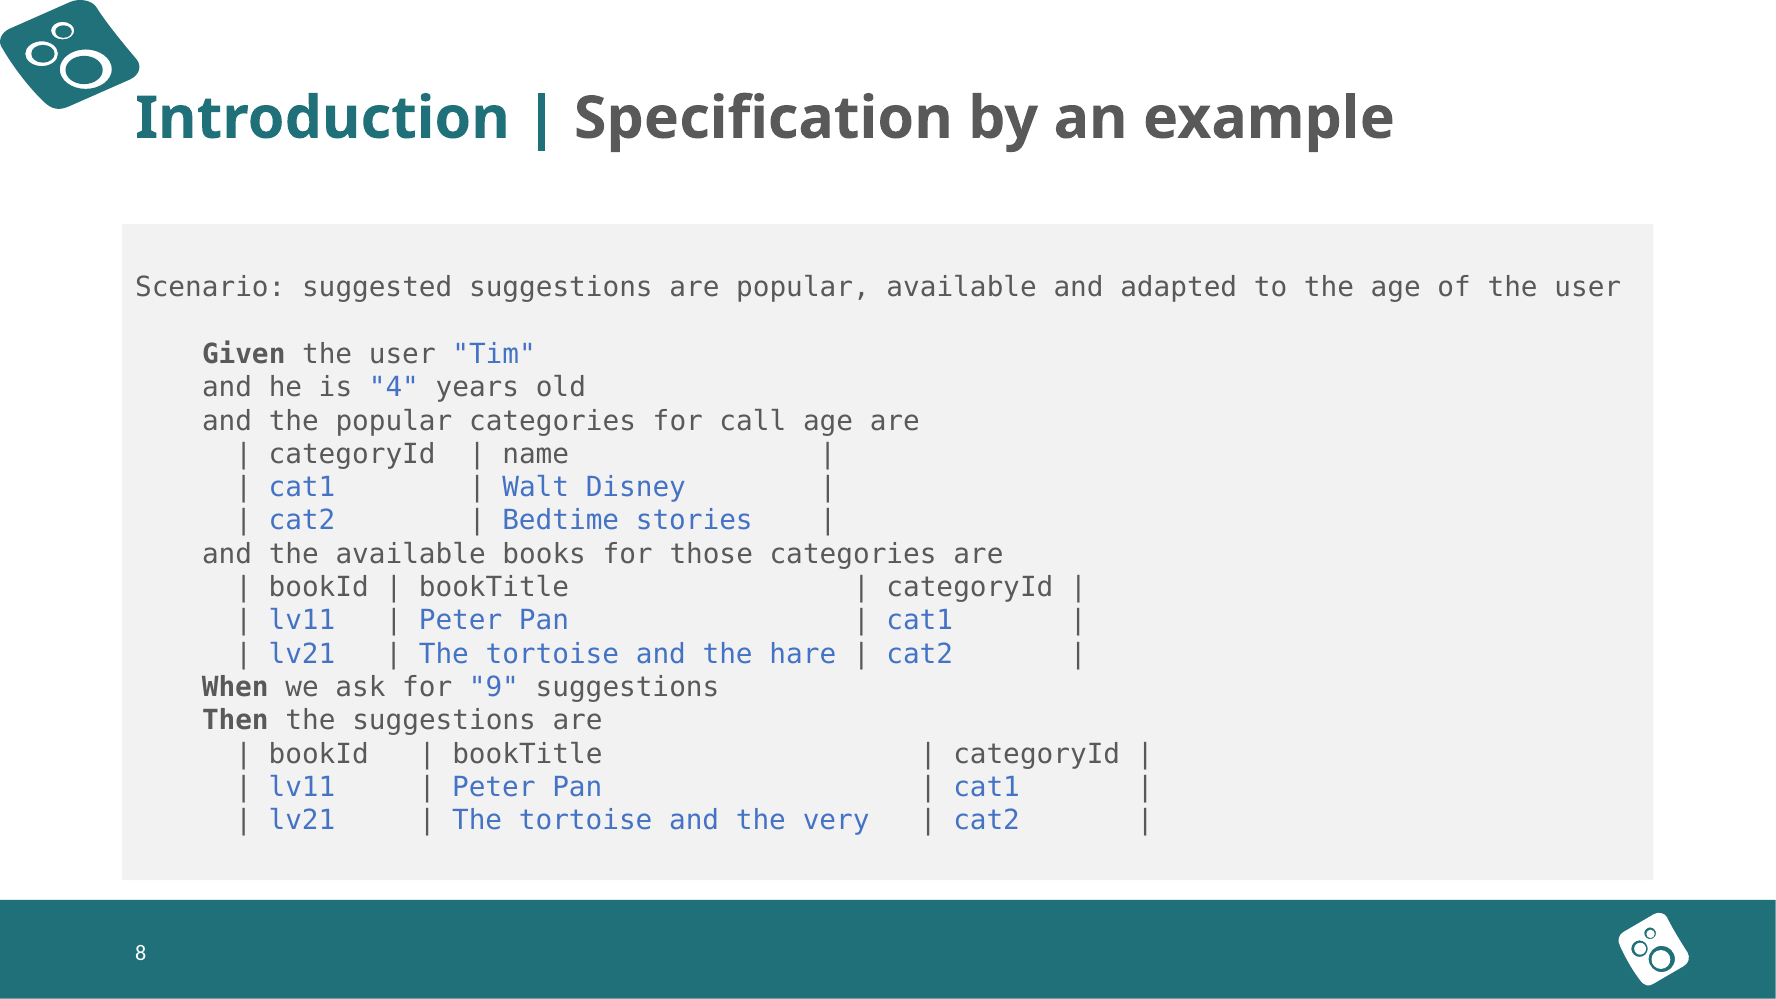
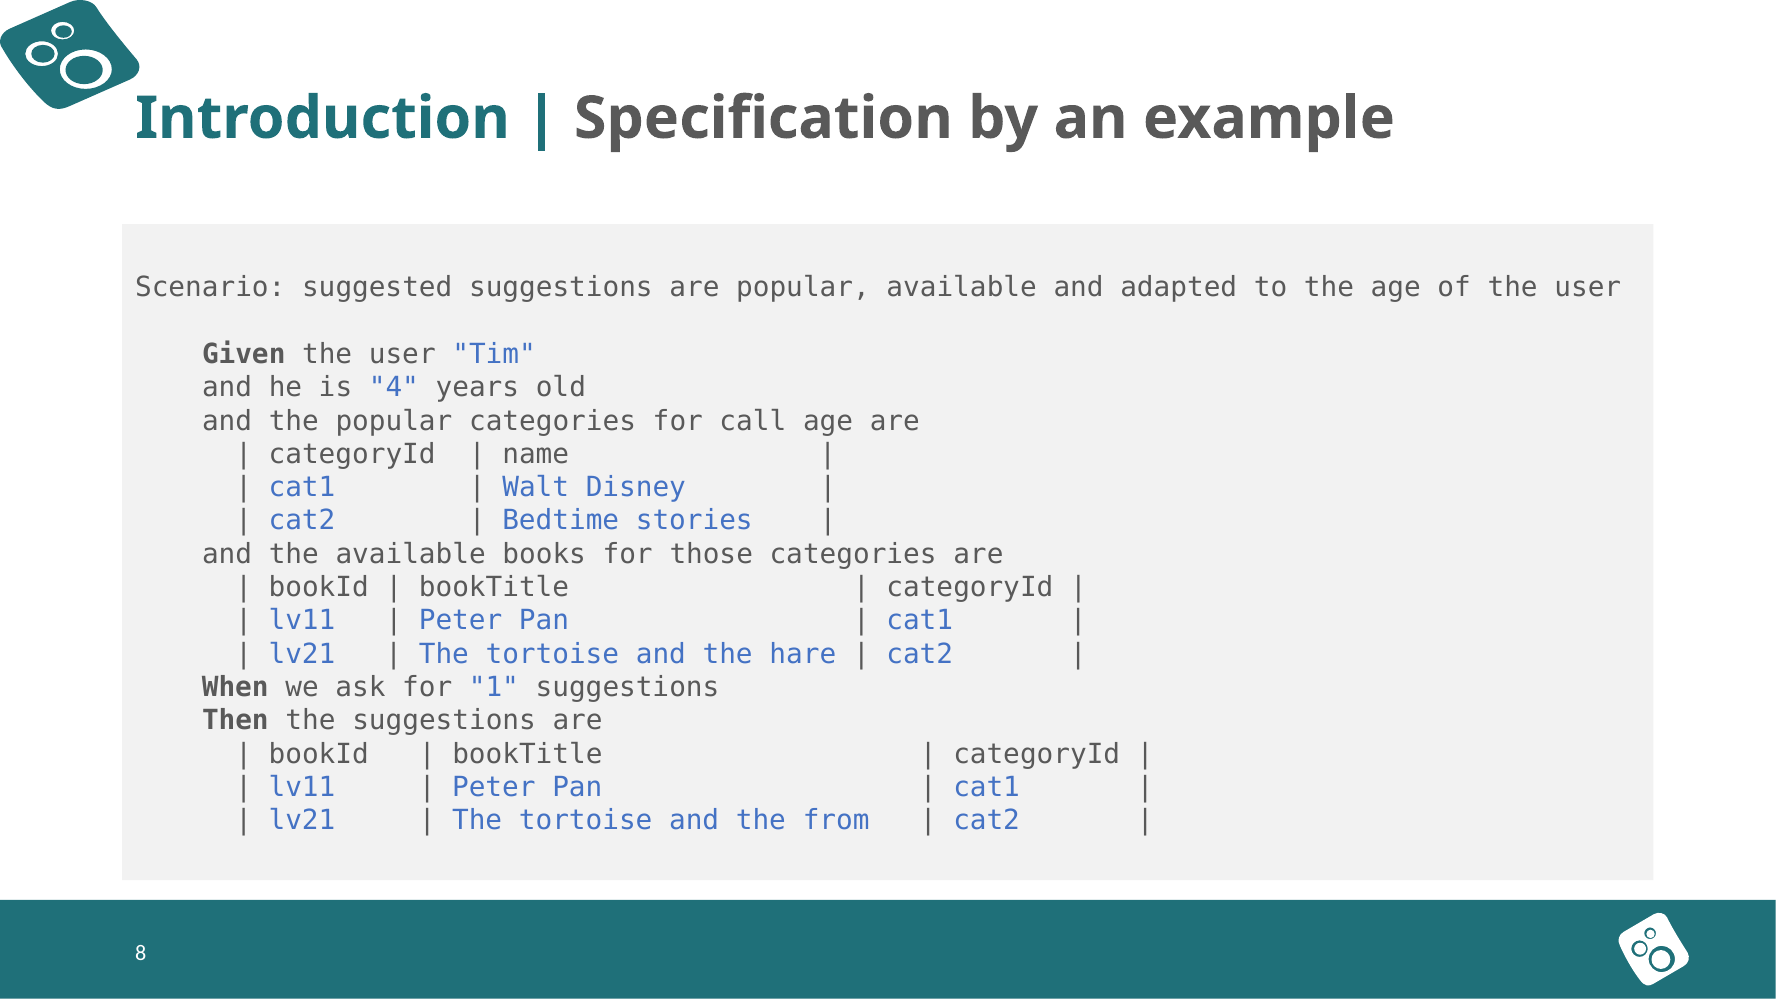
9: 9 -> 1 (494, 687)
very: very -> from (836, 820)
